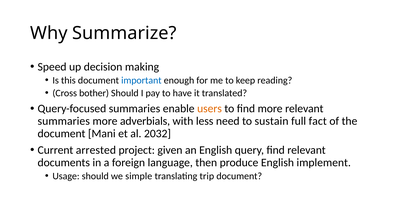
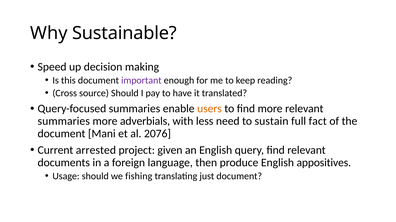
Summarize: Summarize -> Sustainable (124, 33)
important colour: blue -> purple (141, 81)
bother: bother -> source (94, 93)
2032: 2032 -> 2076 (157, 134)
implement: implement -> appositives (324, 163)
simple: simple -> fishing (139, 177)
trip: trip -> just (207, 177)
